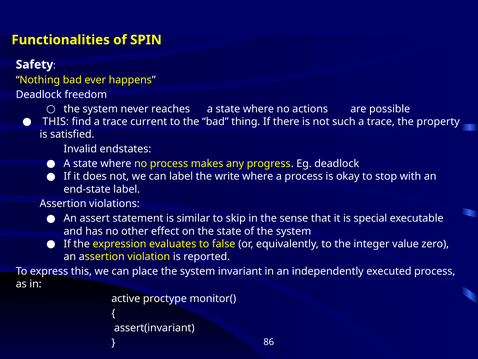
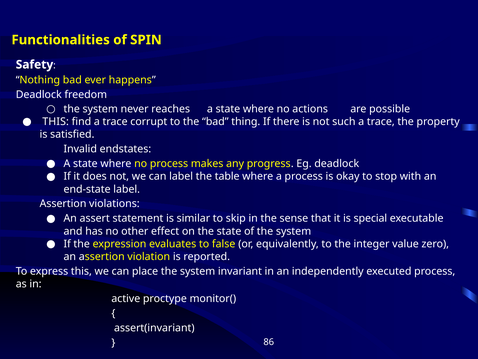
current: current -> corrupt (149, 121)
write: write -> table (227, 176)
